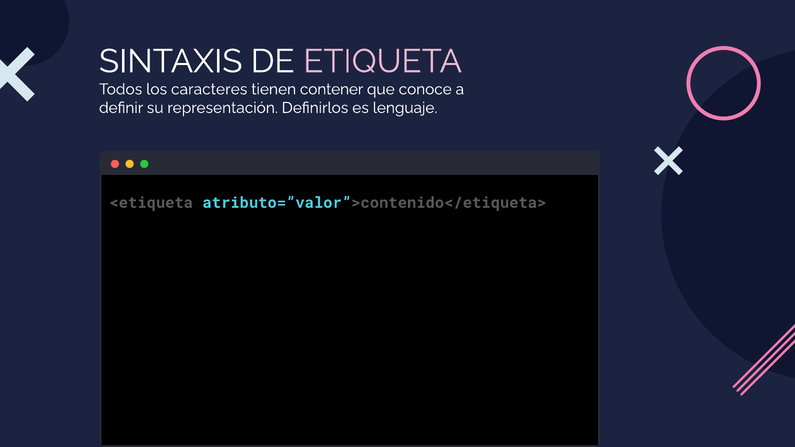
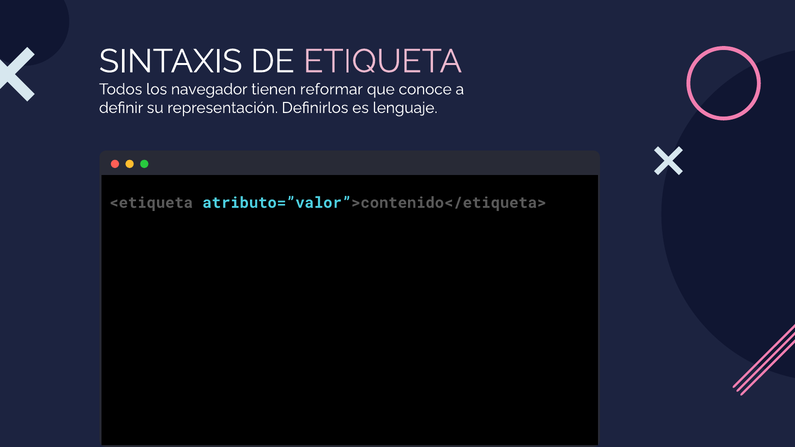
caracteres: caracteres -> navegador (209, 89)
contener: contener -> reformar (331, 89)
